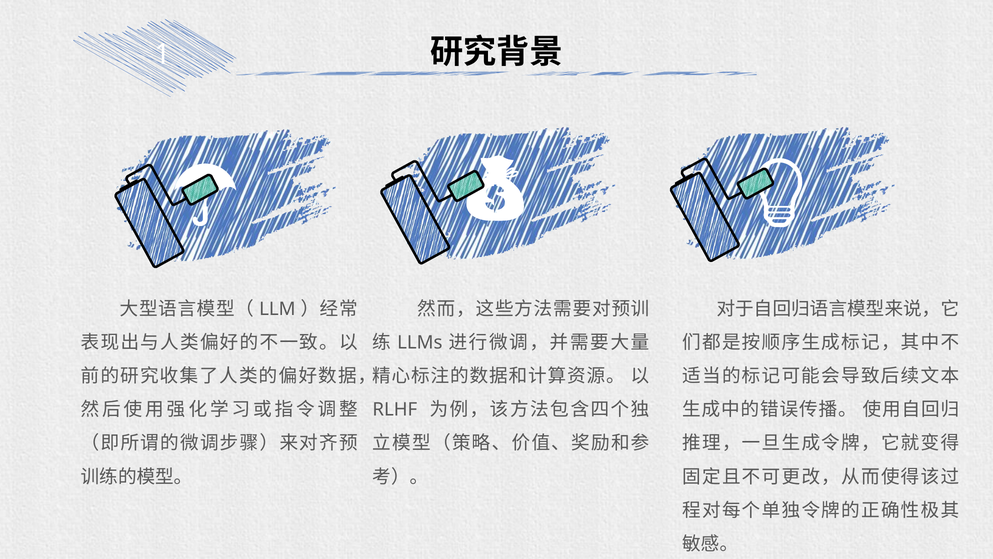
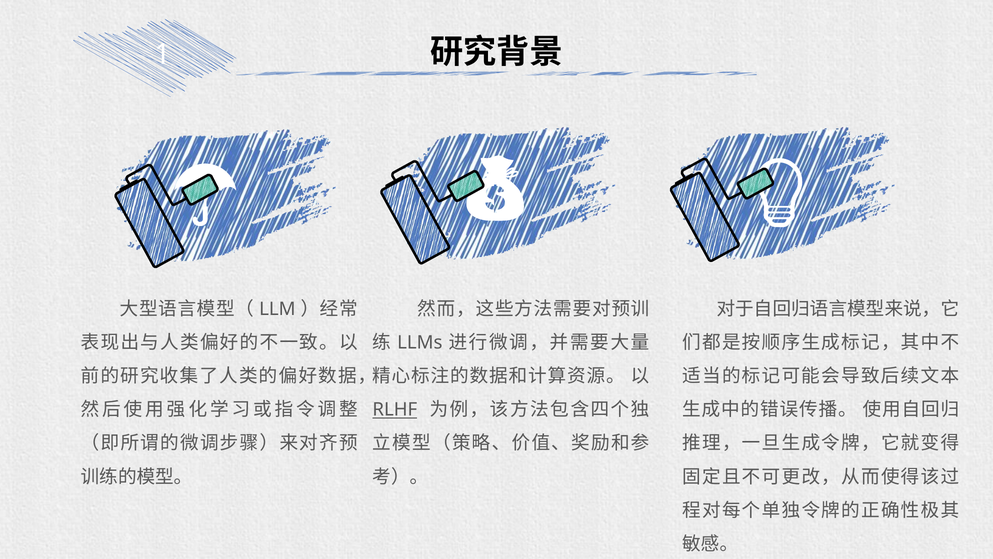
RLHF underline: none -> present (395, 409)
